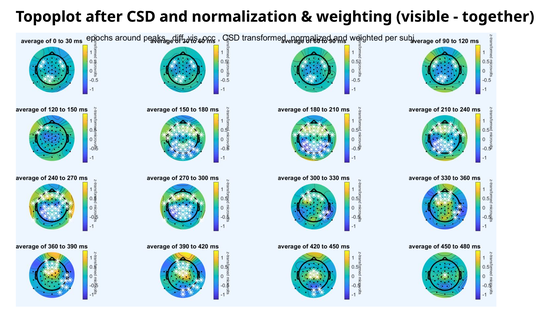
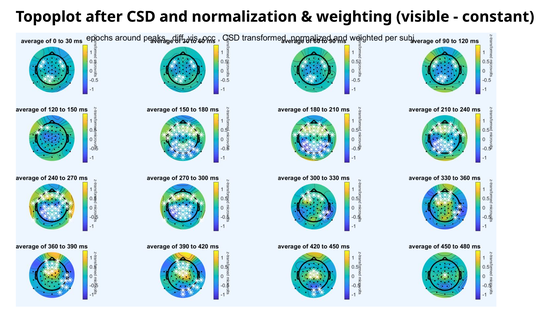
together: together -> constant (498, 17)
